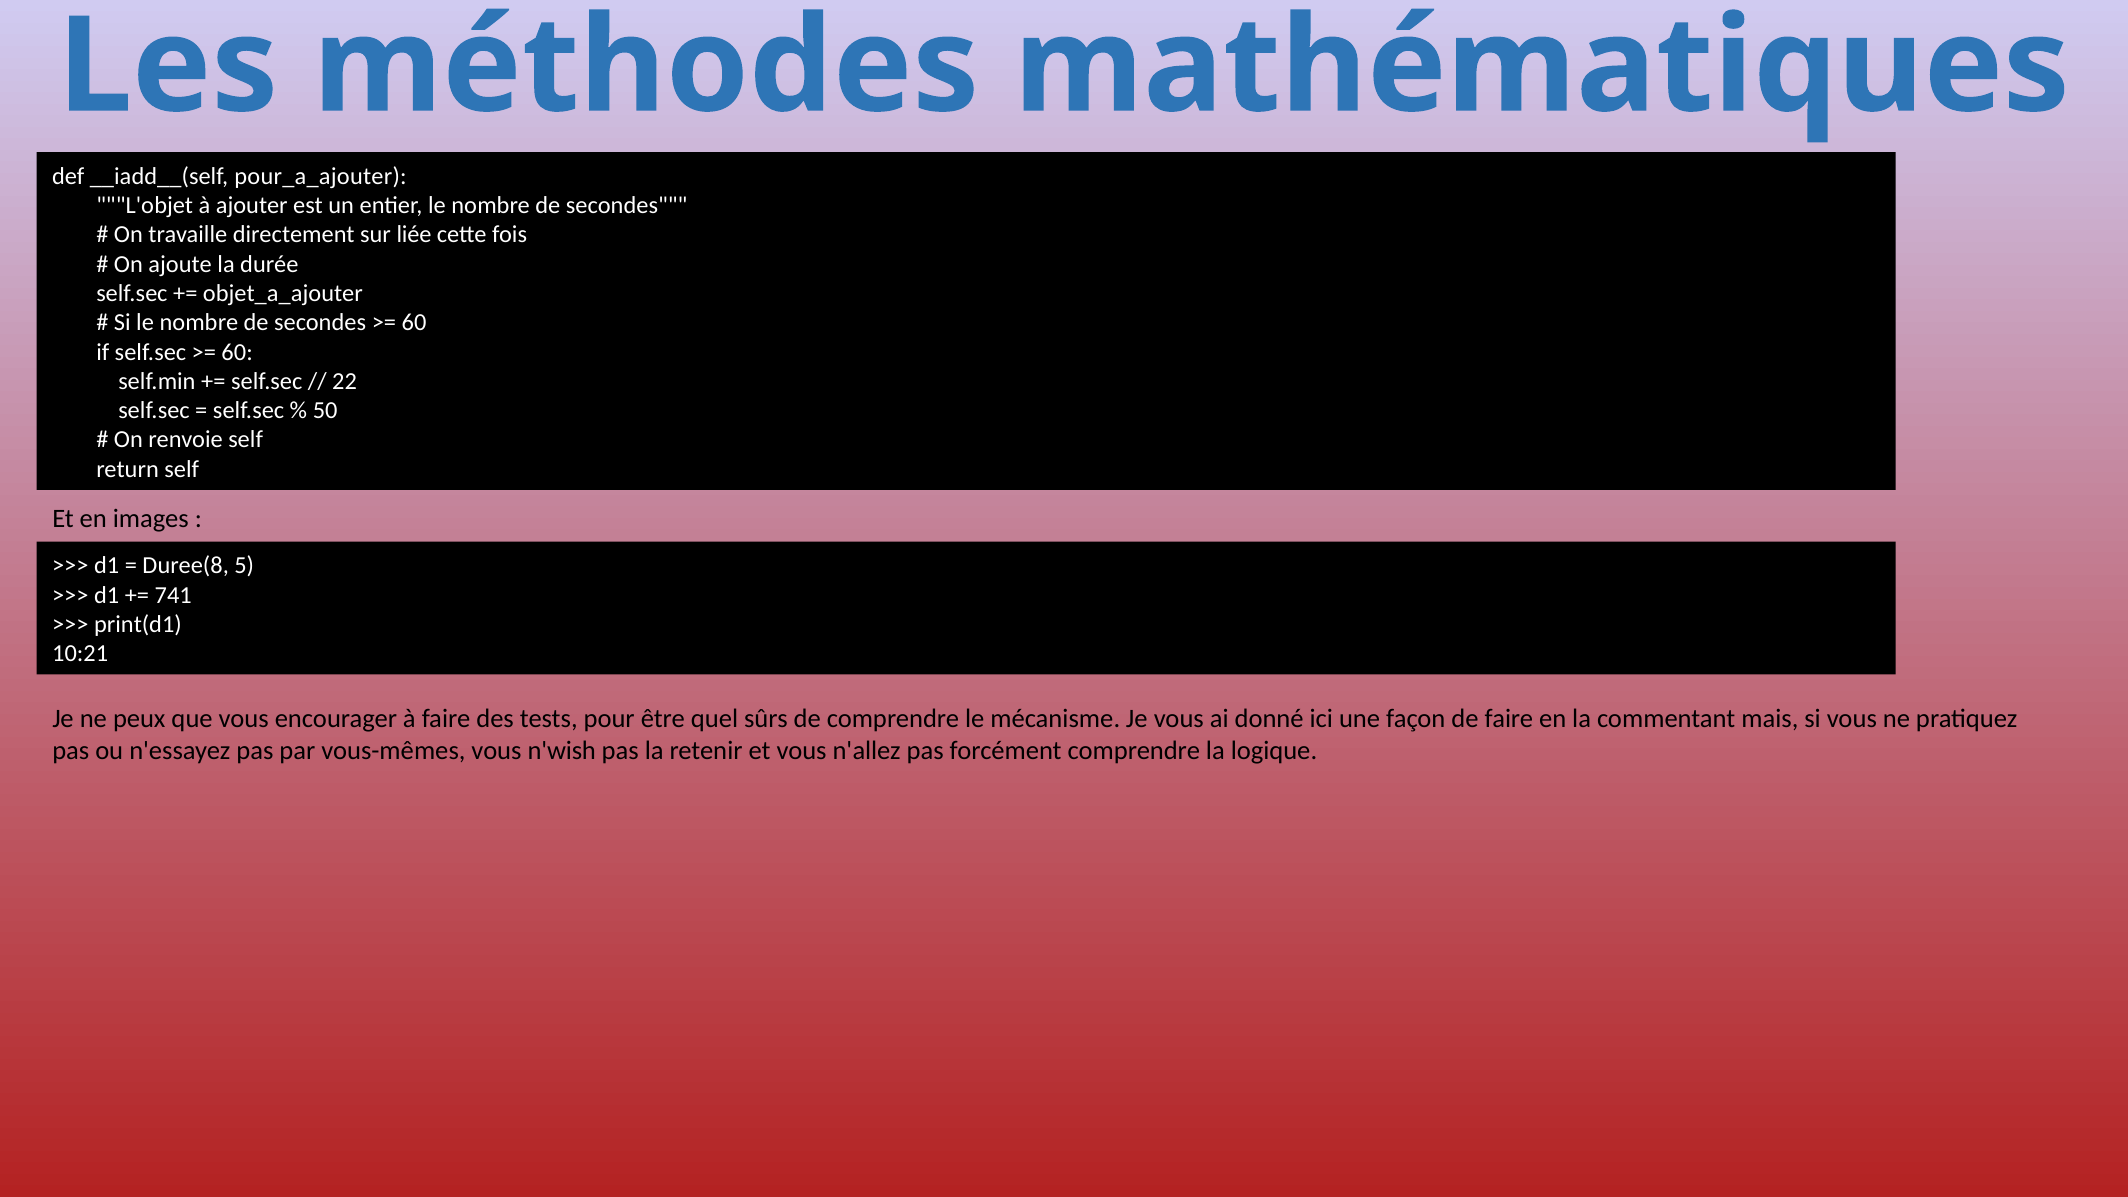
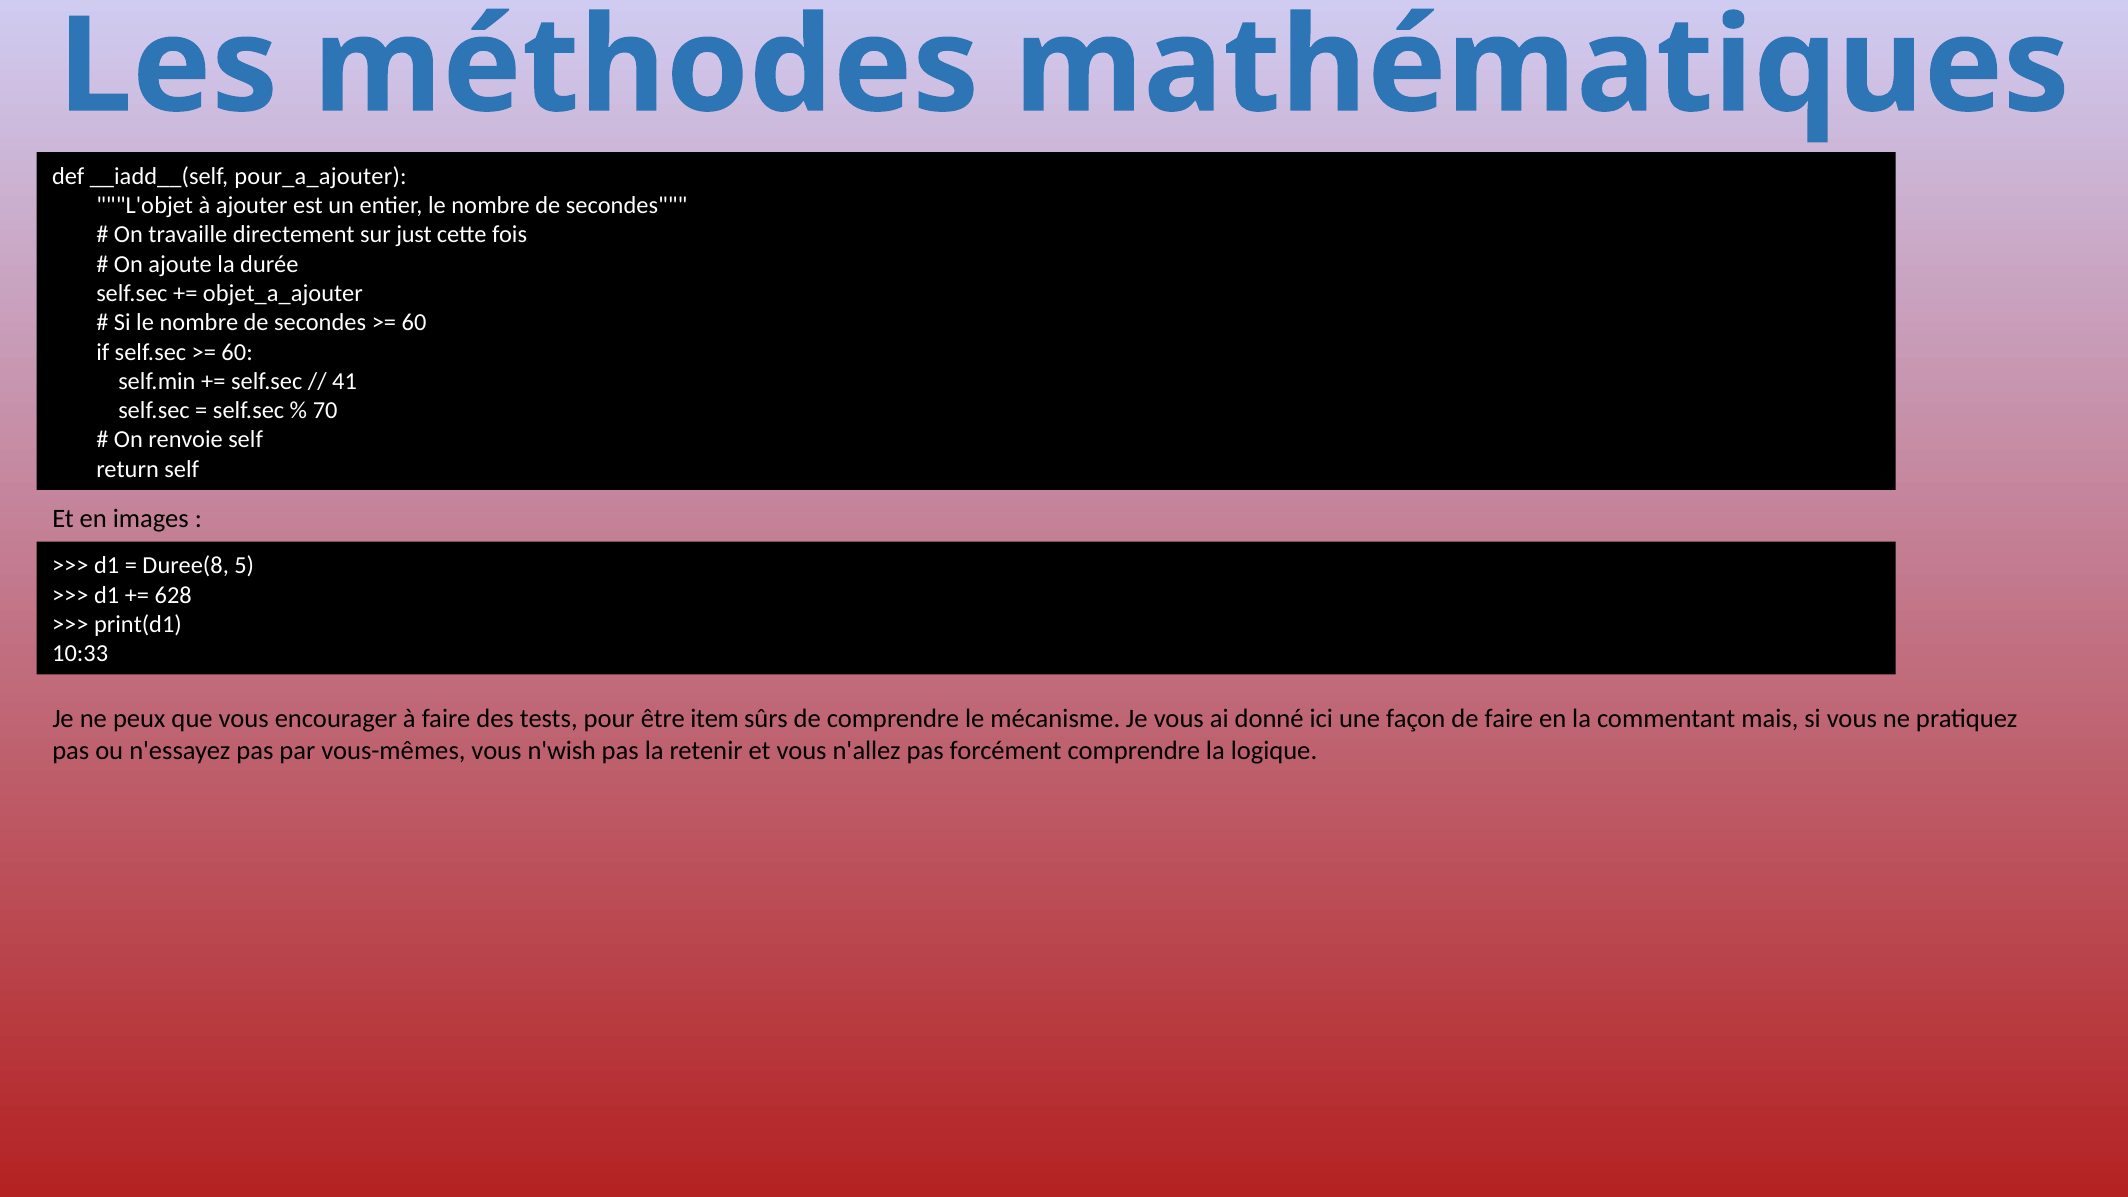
liée: liée -> just (414, 235)
22: 22 -> 41 (345, 381)
50: 50 -> 70 (325, 411)
741: 741 -> 628 (173, 595)
10:21: 10:21 -> 10:33 (80, 654)
quel: quel -> item (715, 719)
